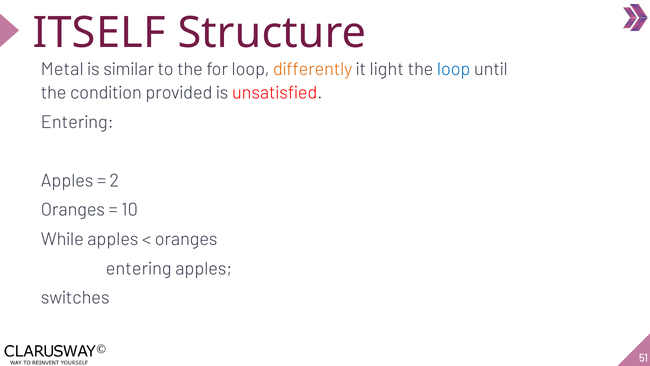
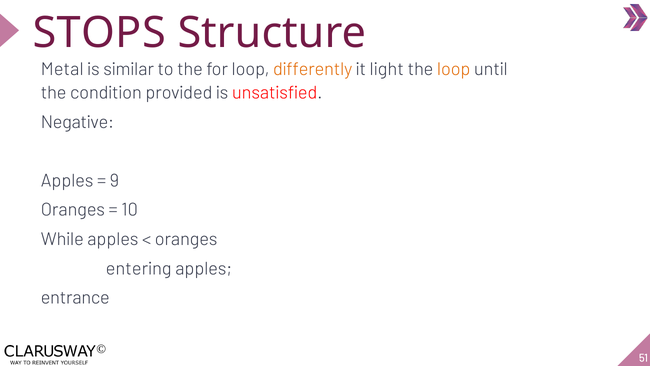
ITSELF: ITSELF -> STOPS (99, 33)
loop colour: blue -> orange (454, 69)
Entering: Entering -> Negative (77, 122)
2: 2 -> 9 (114, 181)
switches: switches -> entrance (75, 298)
